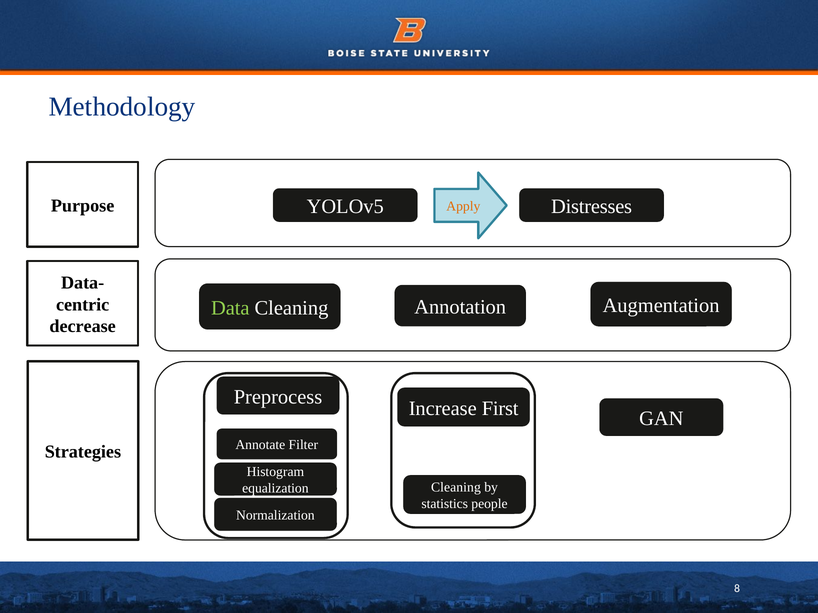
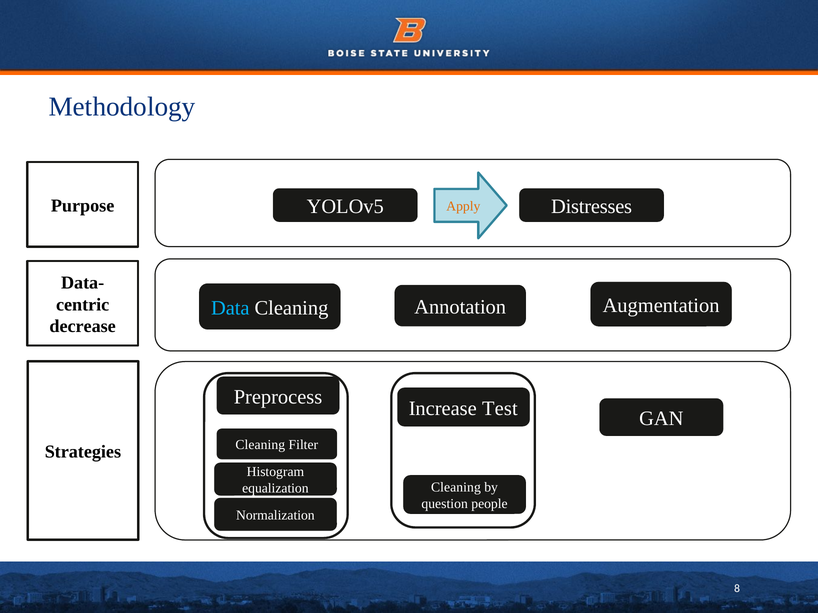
Data colour: light green -> light blue (230, 308)
First: First -> Test (500, 409)
Annotate: Annotate -> Cleaning (260, 445)
statistics: statistics -> question (445, 504)
